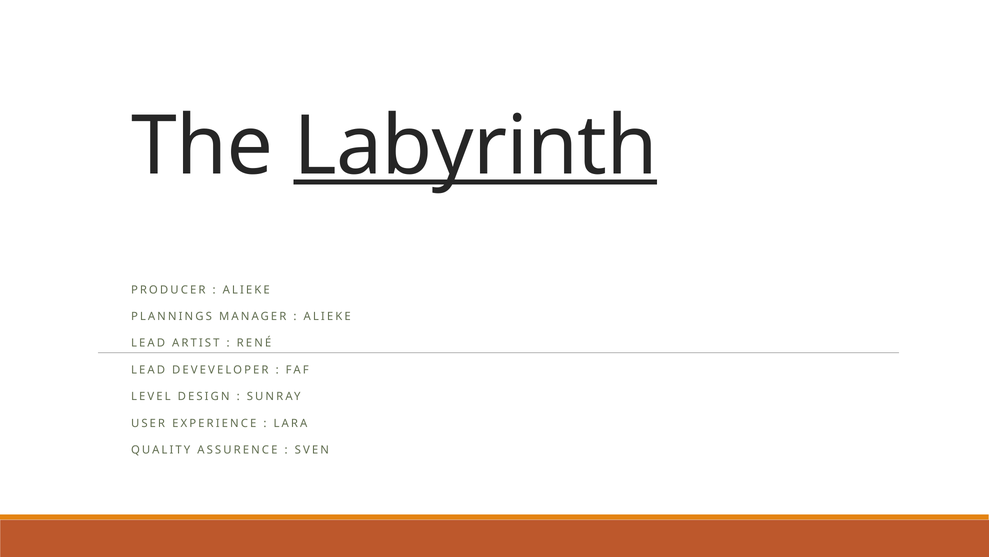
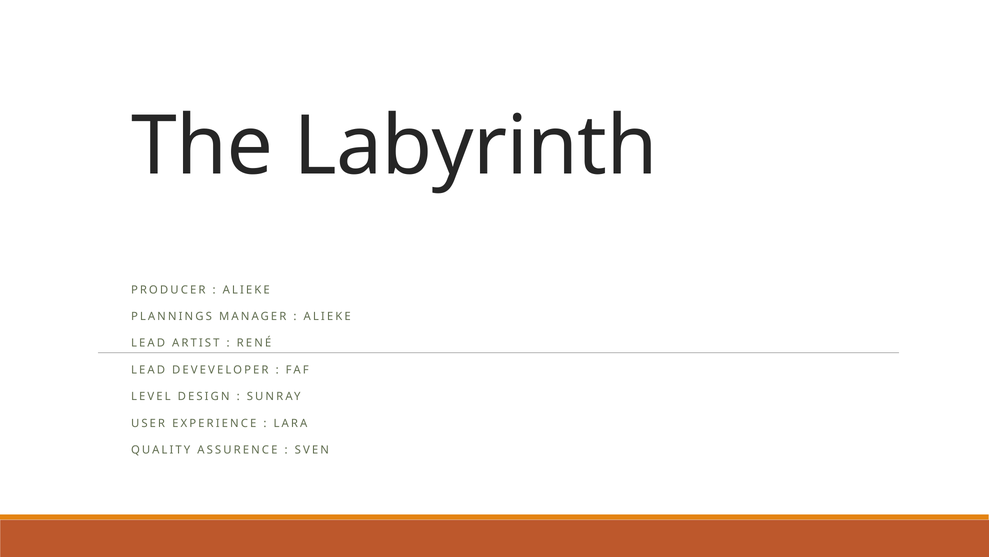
Labyrinth underline: present -> none (476, 146)
